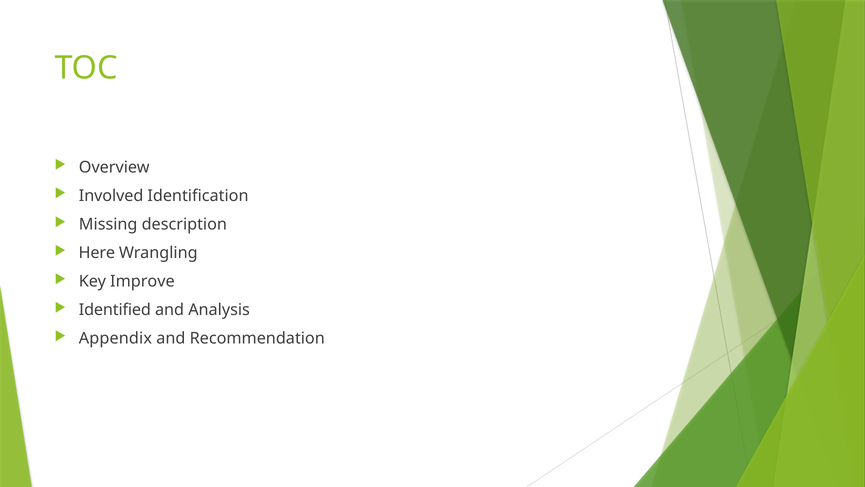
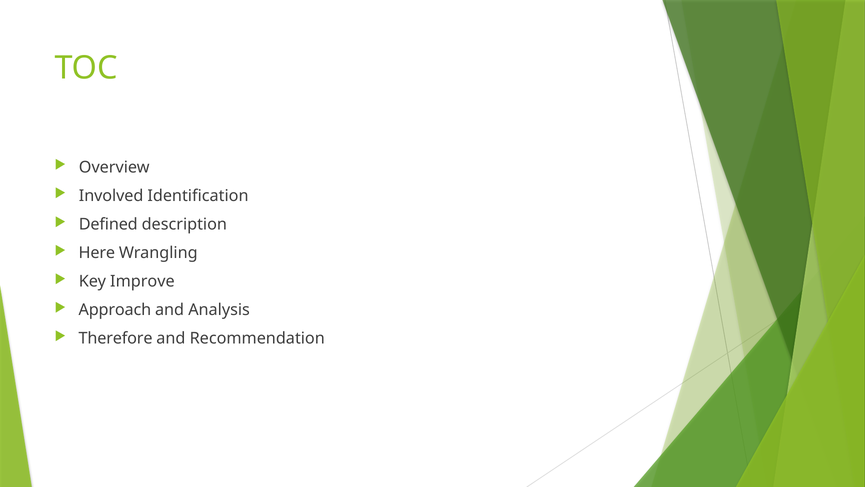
Missing: Missing -> Defined (108, 224)
Identified: Identified -> Approach (115, 310)
Appendix: Appendix -> Therefore (116, 338)
